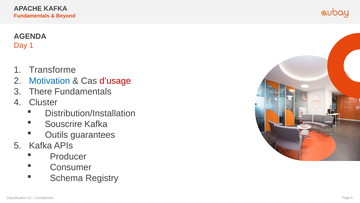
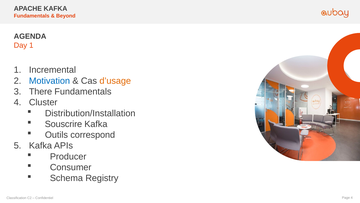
Transforme: Transforme -> Incremental (52, 70)
d’usage colour: red -> orange (115, 81)
guarantees: guarantees -> correspond (93, 135)
